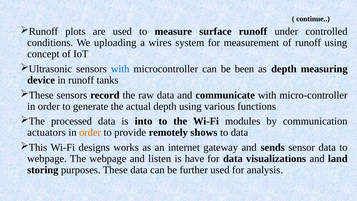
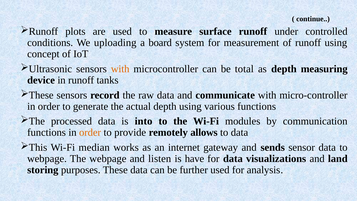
wires: wires -> board (160, 43)
with colour: blue -> orange (120, 69)
been: been -> total (244, 69)
actuators: actuators -> functions (47, 132)
shows: shows -> allows (204, 132)
designs: designs -> median (94, 147)
